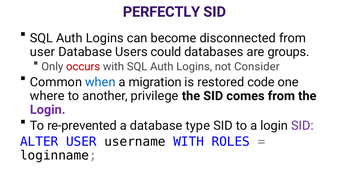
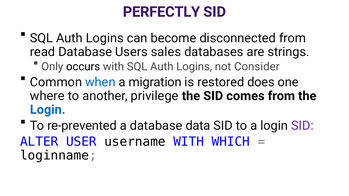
user: user -> read (43, 52)
could: could -> sales (166, 52)
groups: groups -> strings (288, 52)
occurs colour: red -> black (83, 67)
code: code -> does (261, 82)
Login colour: purple -> blue (48, 110)
type: type -> data (198, 126)
ROLES: ROLES -> WHICH (231, 142)
